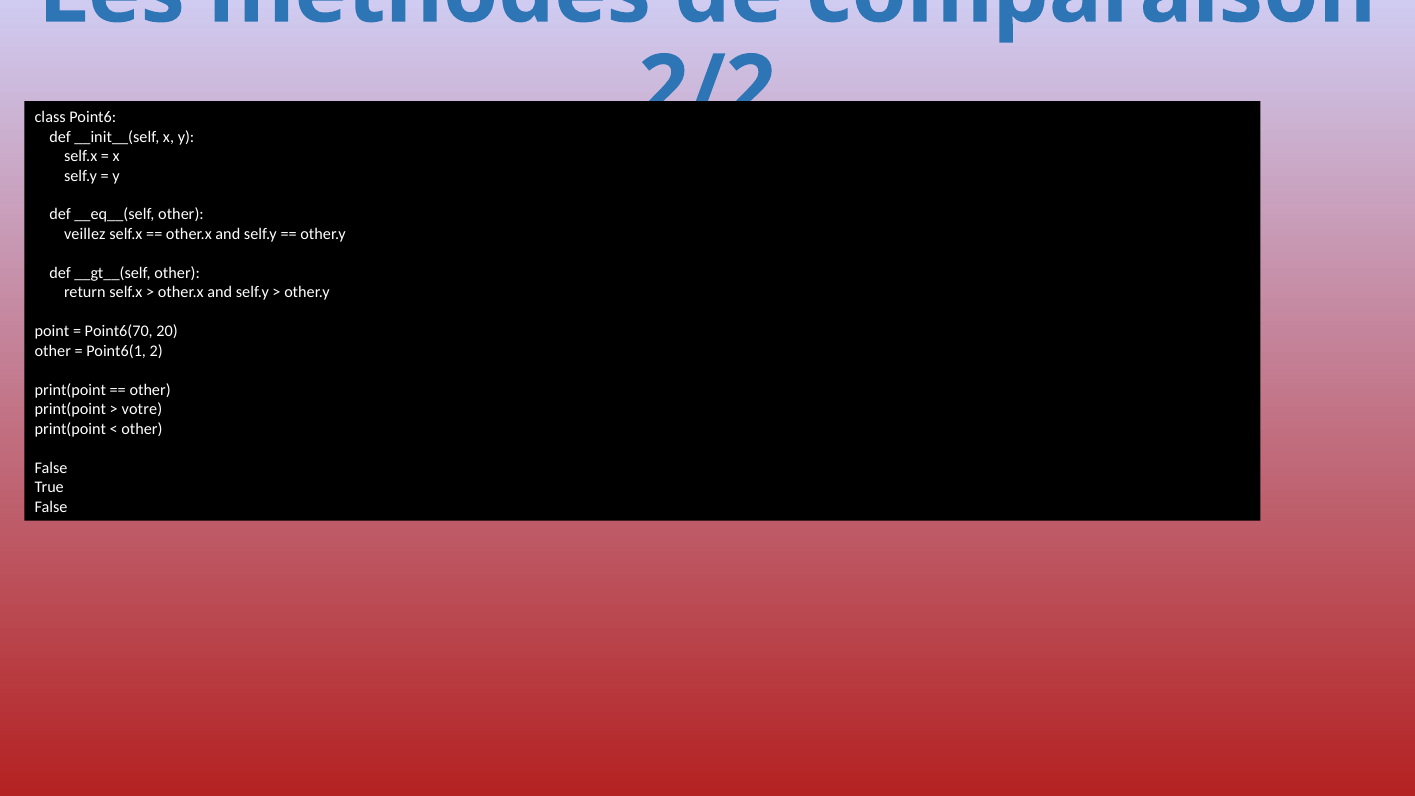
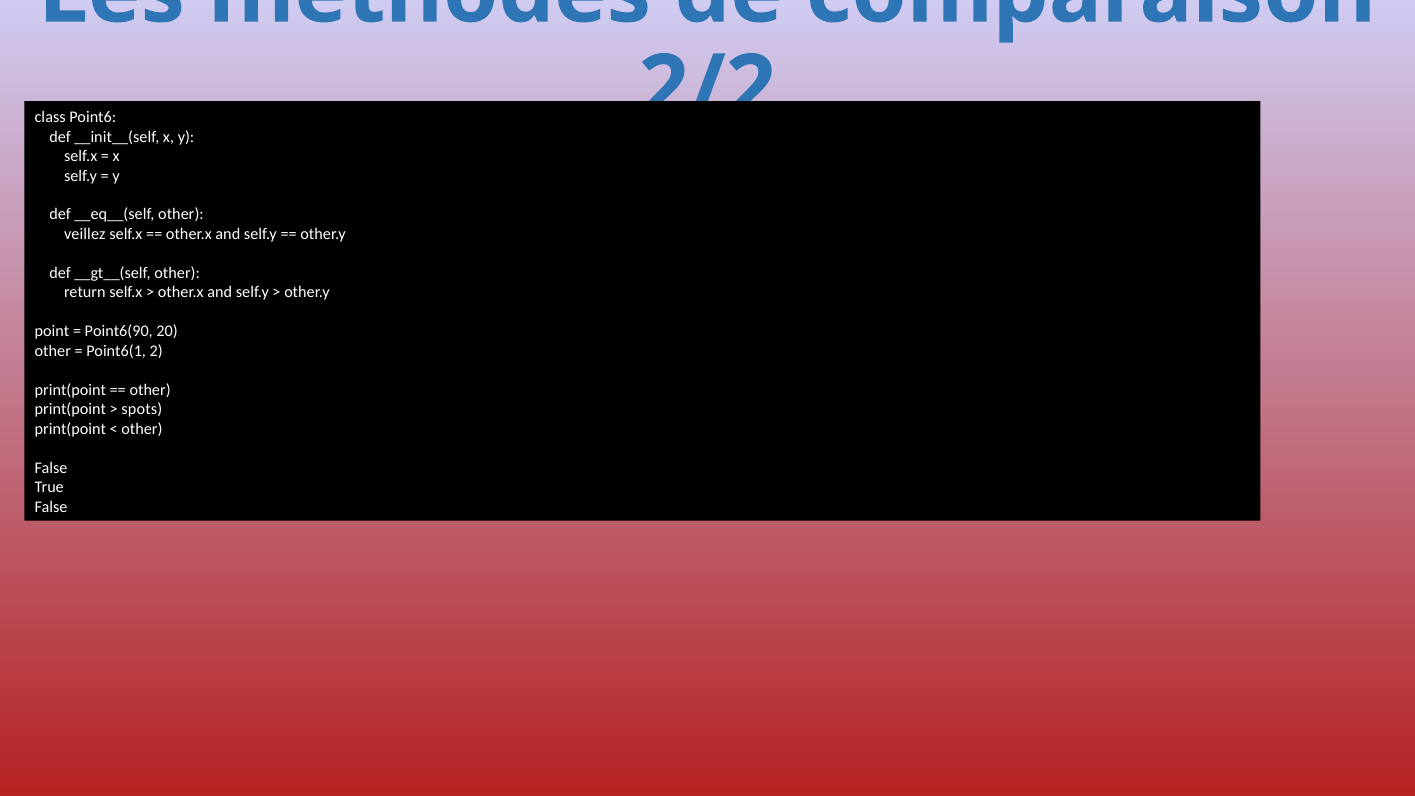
Point6(70: Point6(70 -> Point6(90 (119, 331)
votre: votre -> spots (142, 409)
